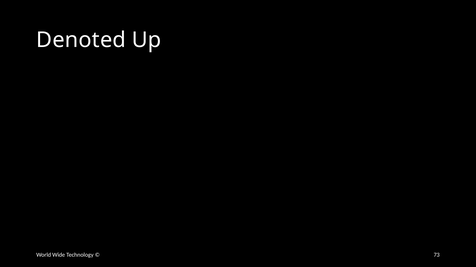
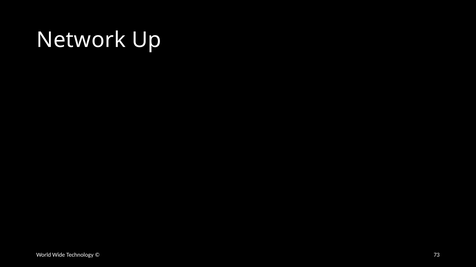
Denoted: Denoted -> Network (81, 40)
